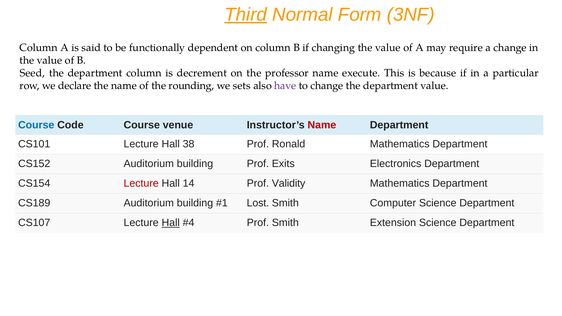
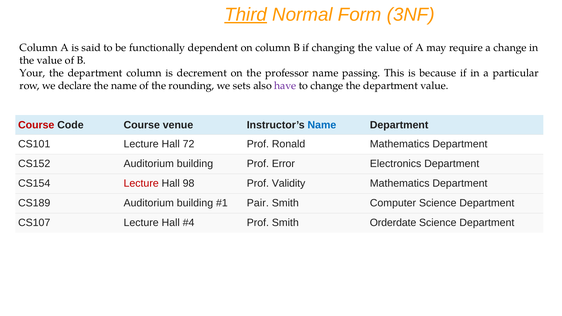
Seed: Seed -> Your (32, 73)
execute: execute -> passing (361, 73)
Course colour: blue -> red (36, 125)
Name colour: red -> blue (322, 125)
38: 38 -> 72 (189, 144)
Exits: Exits -> Error (283, 164)
14: 14 -> 98 (189, 183)
Lost: Lost -> Pair (258, 203)
Hall underline: present -> none (171, 223)
Extension: Extension -> Orderdate (393, 223)
